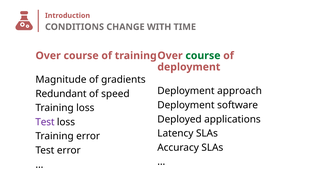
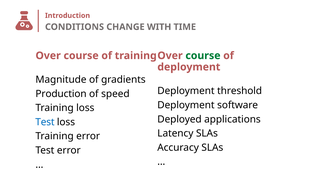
approach: approach -> threshold (240, 91)
Redundant: Redundant -> Production (61, 94)
Test colour: purple -> blue (45, 122)
